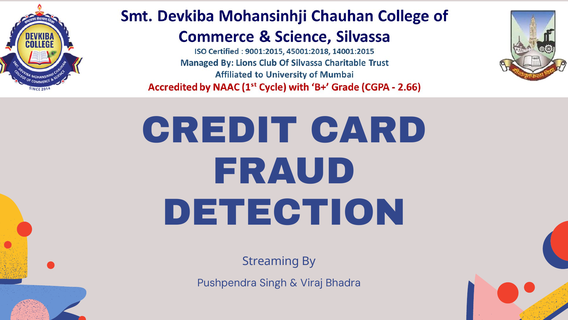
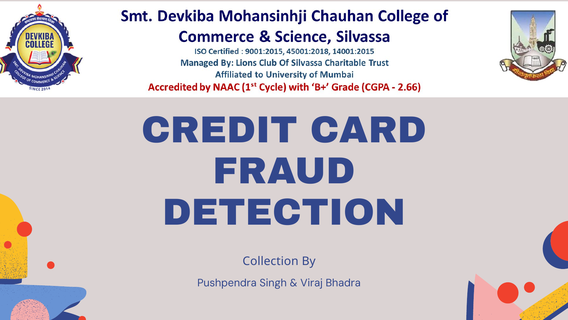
Streaming: Streaming -> Collection (271, 261)
